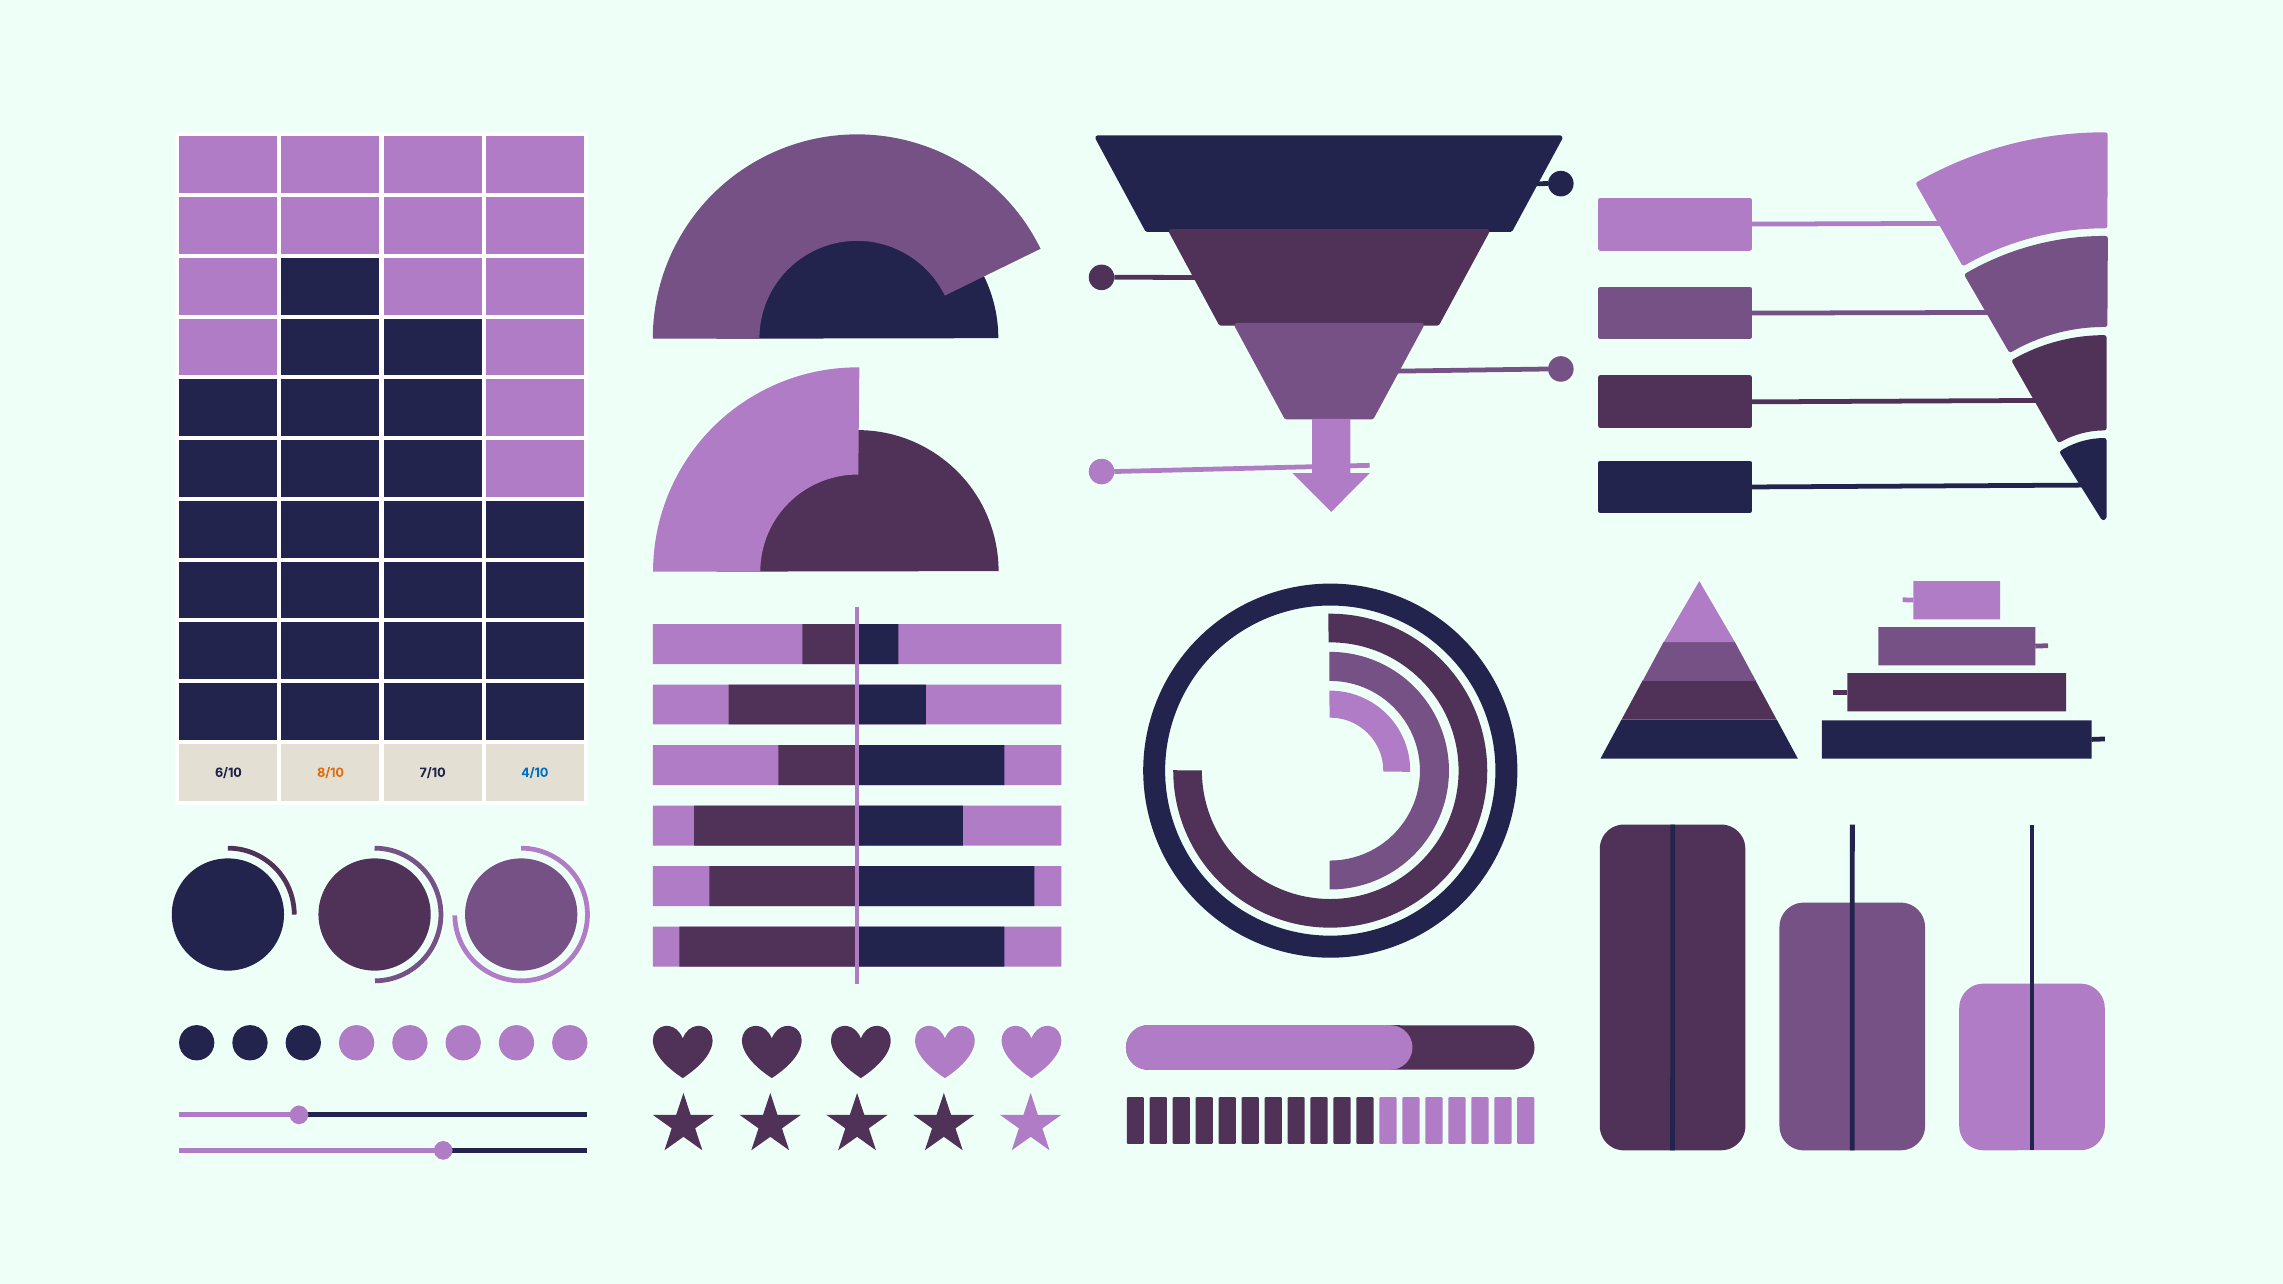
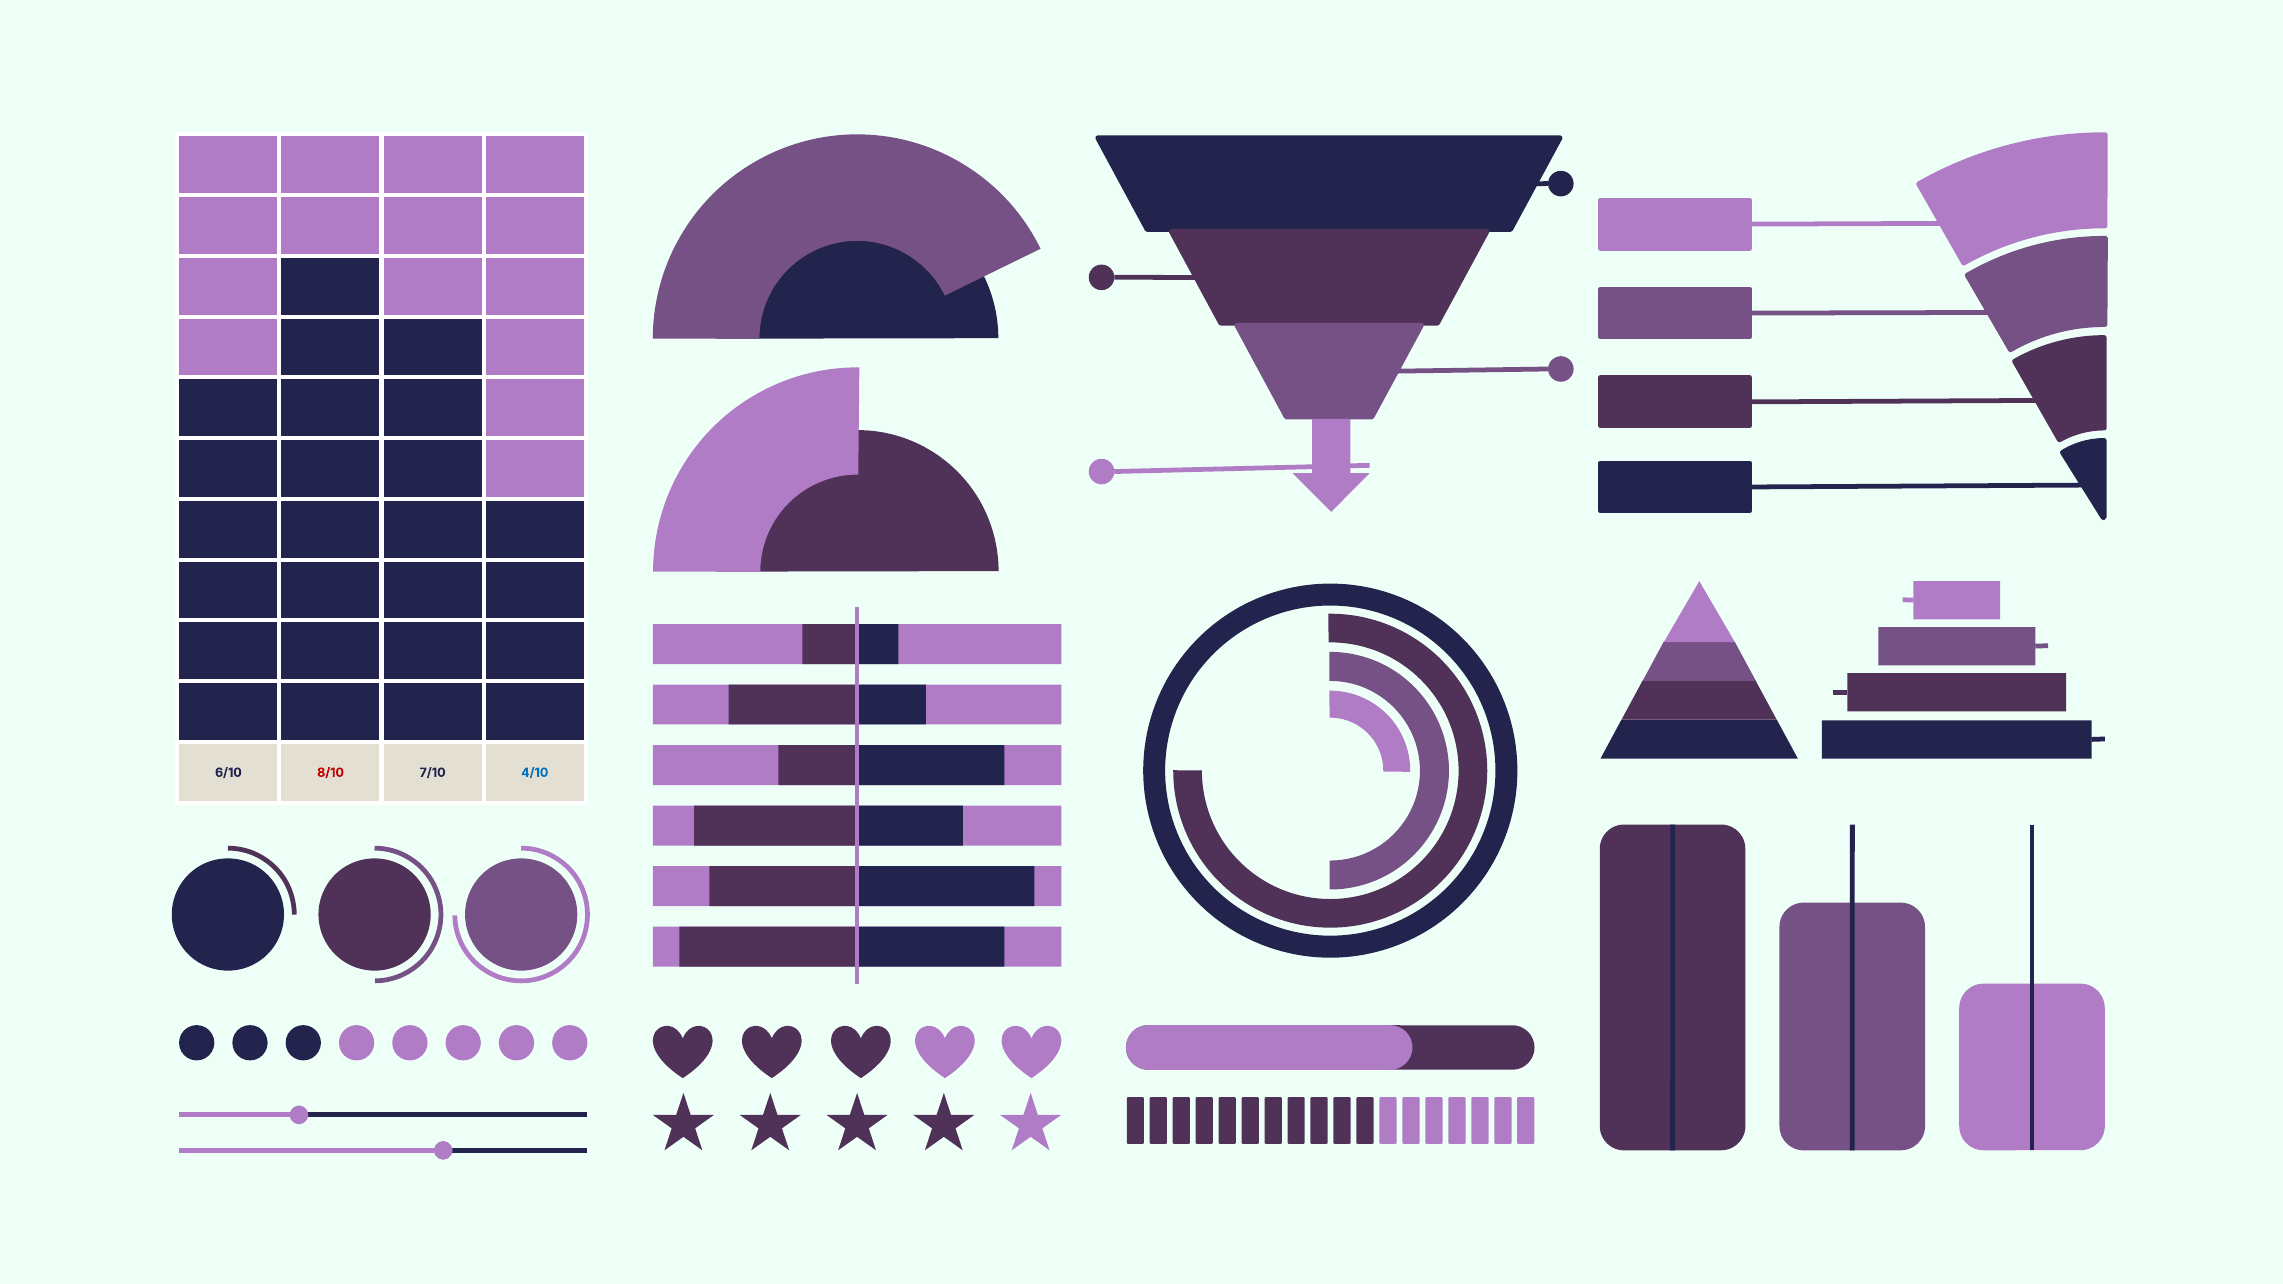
8/10 colour: orange -> red (331, 773)
